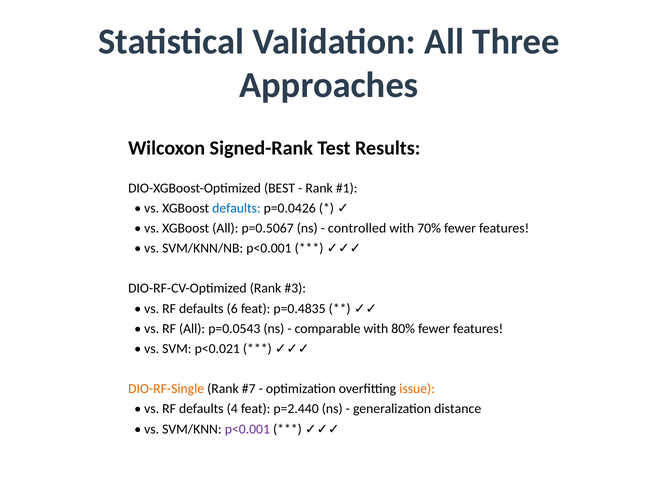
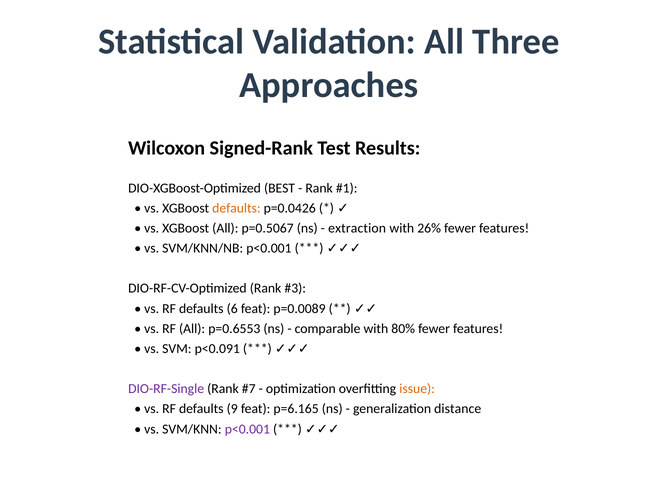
defaults colour: blue -> orange (236, 208)
controlled: controlled -> extraction (357, 228)
70%: 70% -> 26% (429, 228)
p=0.4835: p=0.4835 -> p=0.0089 (300, 309)
p=0.0543: p=0.0543 -> p=0.6553 (234, 329)
p<0.021: p<0.021 -> p<0.091 (217, 349)
DIO-RF-Single colour: orange -> purple (166, 389)
4: 4 -> 9 (232, 409)
p=2.440: p=2.440 -> p=6.165 (296, 409)
